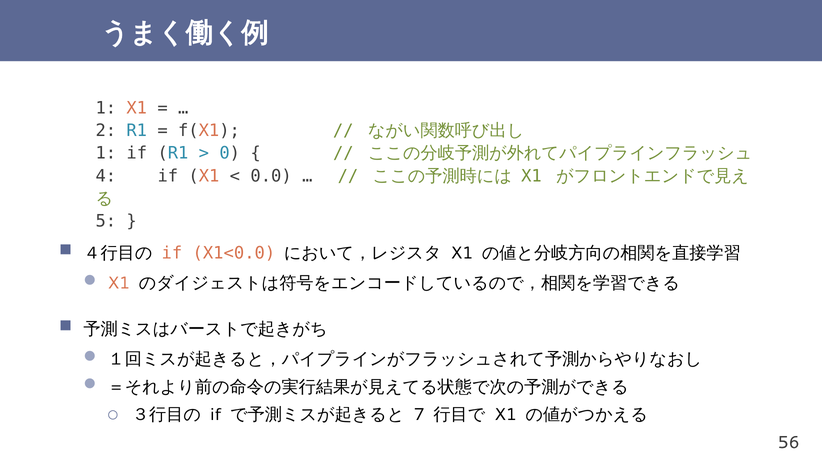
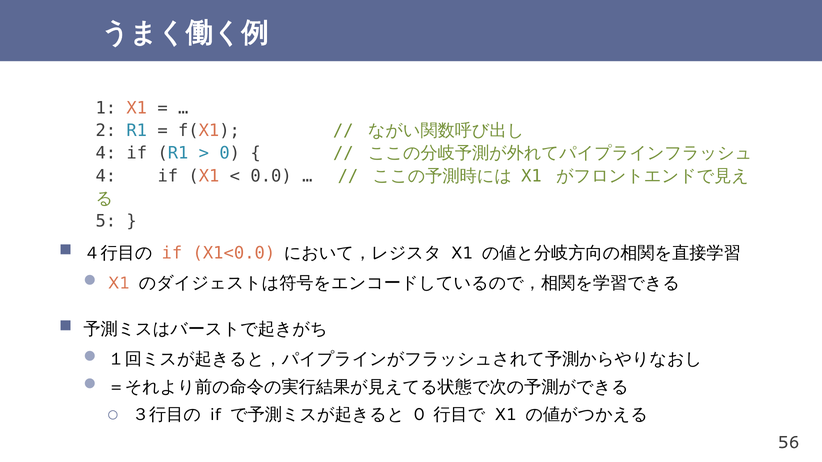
1: 1 -> 4 (106, 153)
7: 7 -> 0 (419, 415)
